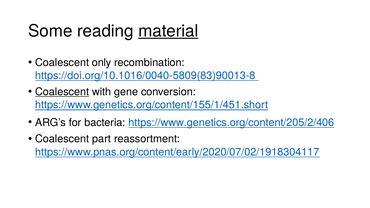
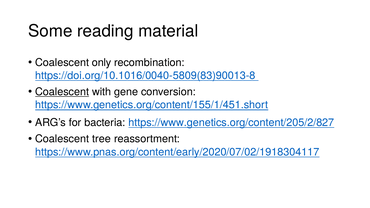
material underline: present -> none (168, 31)
https://www.genetics.org/content/205/2/406: https://www.genetics.org/content/205/2/406 -> https://www.genetics.org/content/205/2/827 (231, 123)
part: part -> tree (101, 139)
